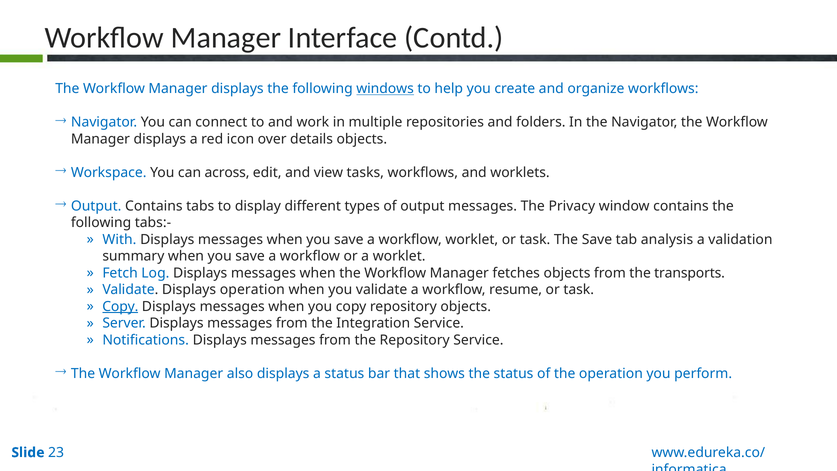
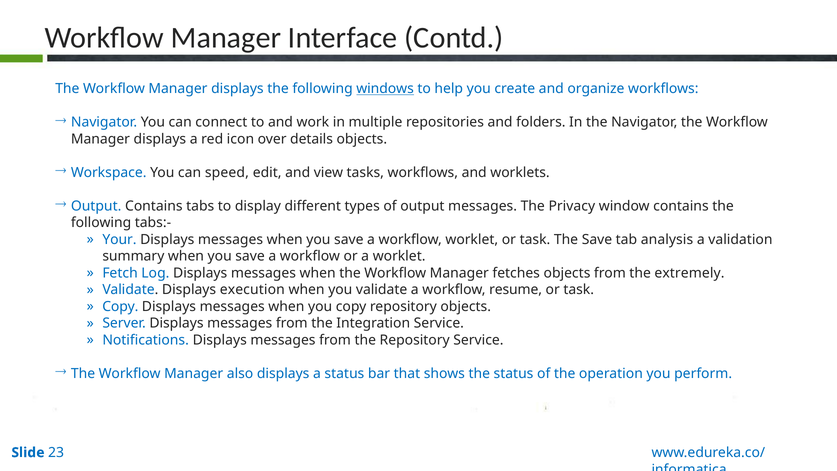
across: across -> speed (227, 172)
With: With -> Your (119, 239)
transports: transports -> extremely (689, 273)
Displays operation: operation -> execution (252, 290)
Copy underline: present -> none (120, 306)
